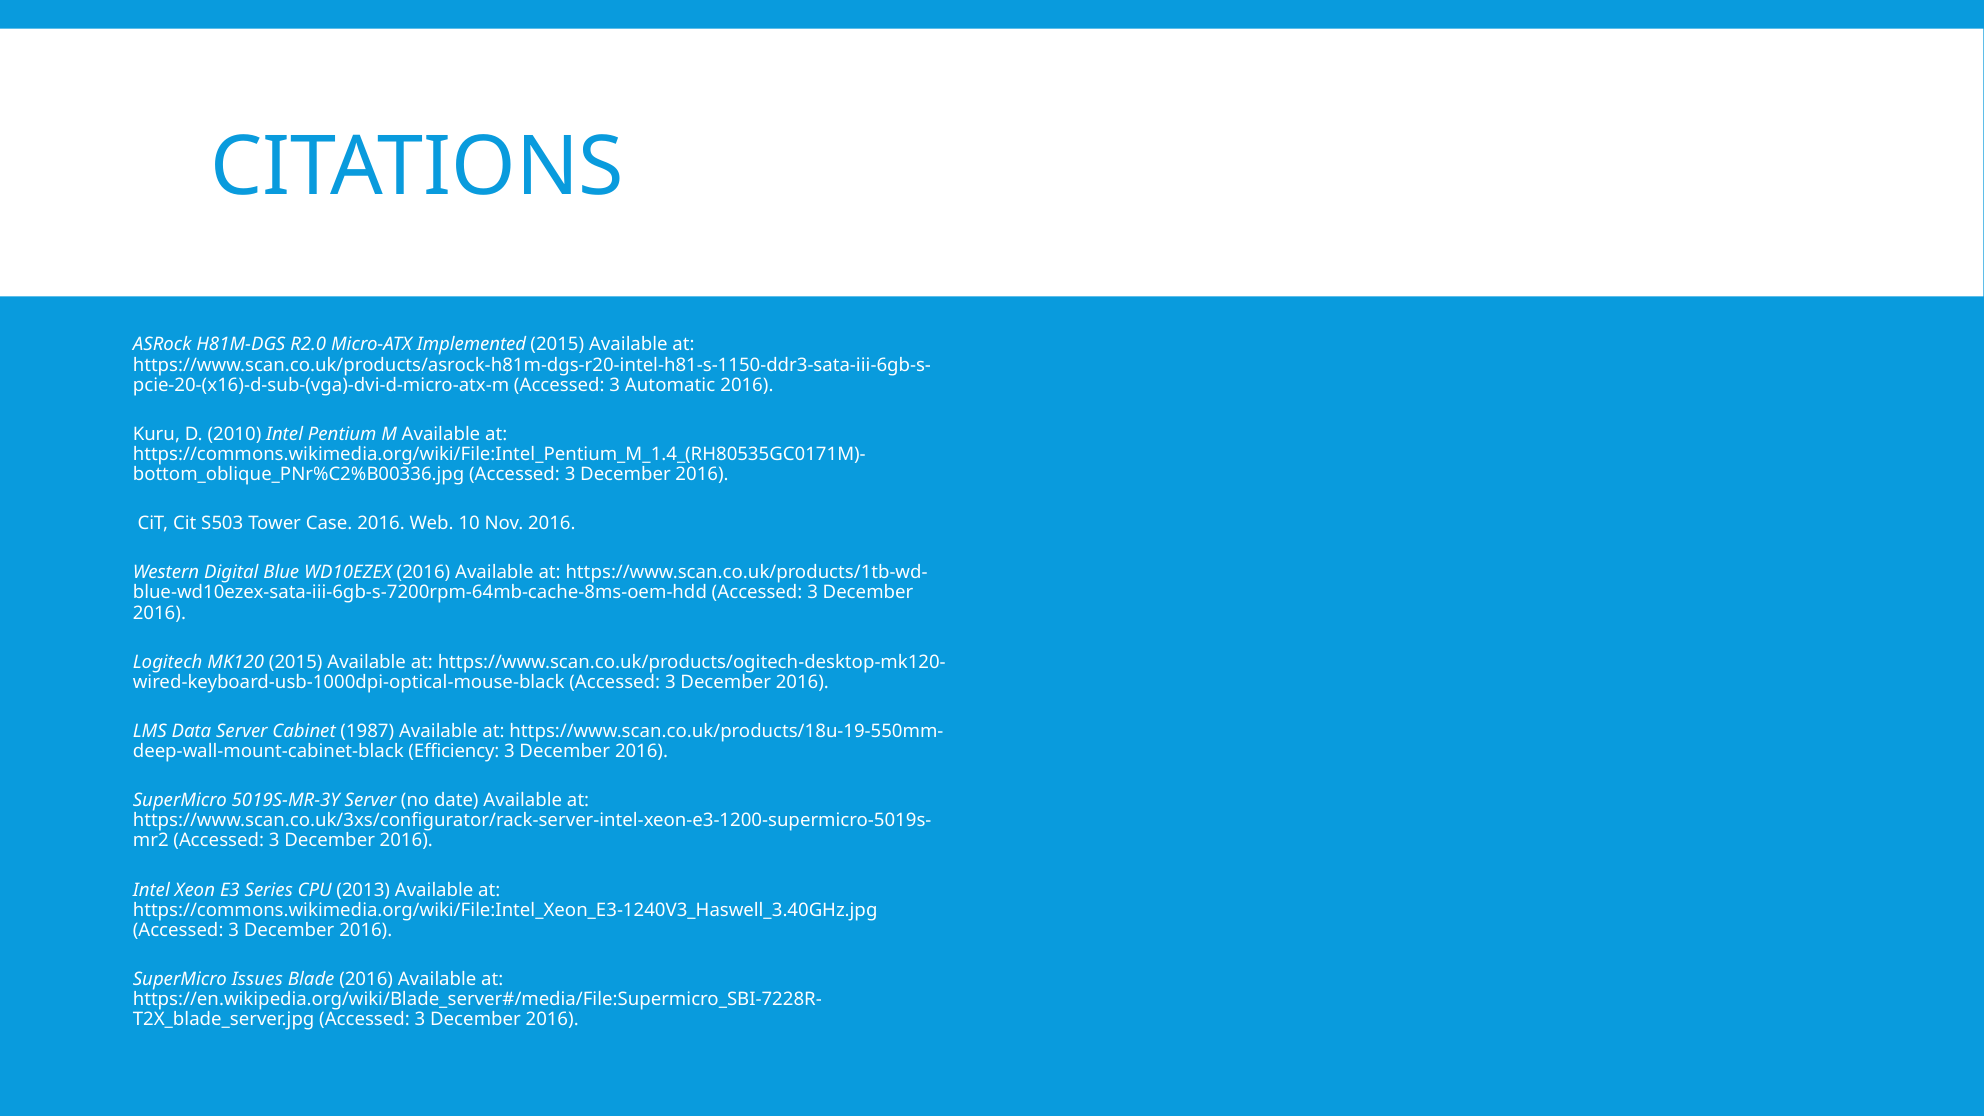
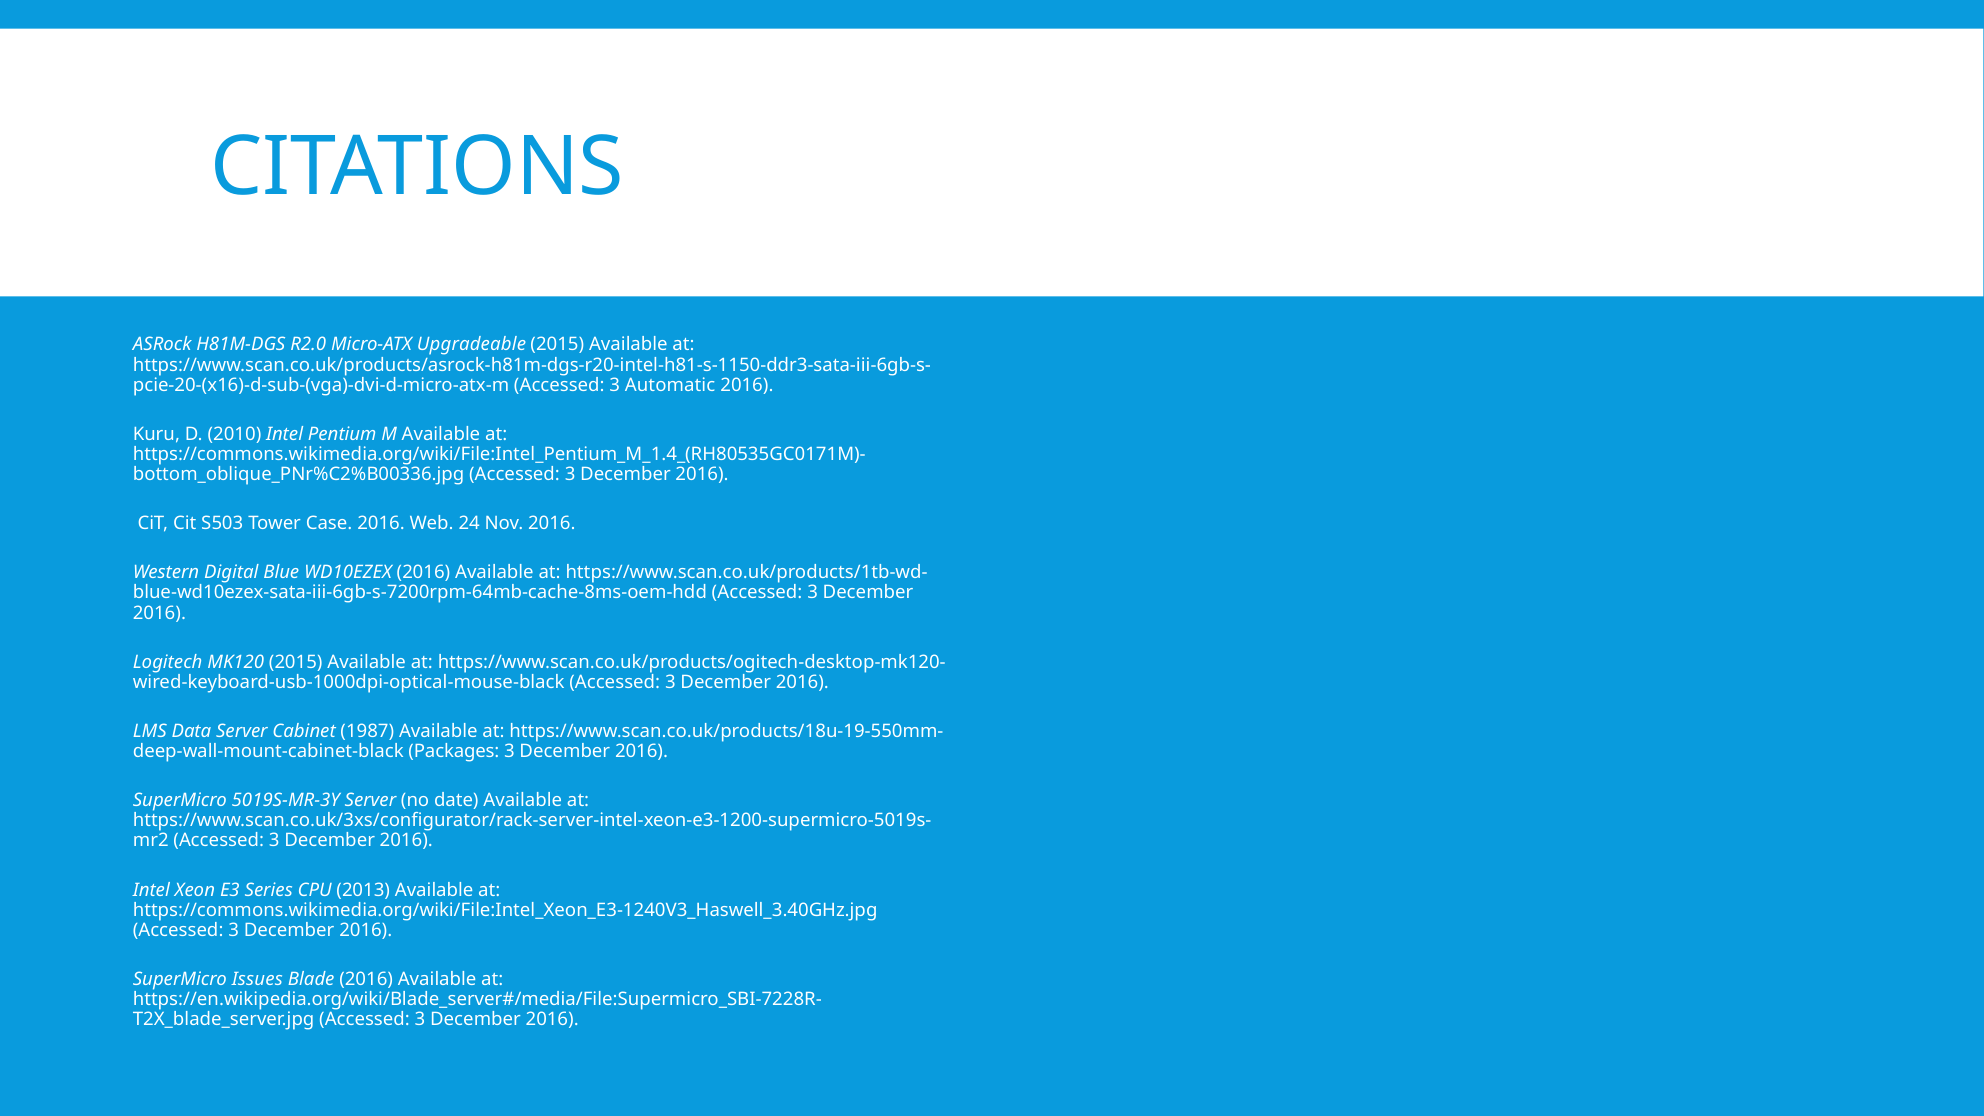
Implemented: Implemented -> Upgradeable (471, 345)
10: 10 -> 24 (469, 524)
Efficiency: Efficiency -> Packages (454, 751)
